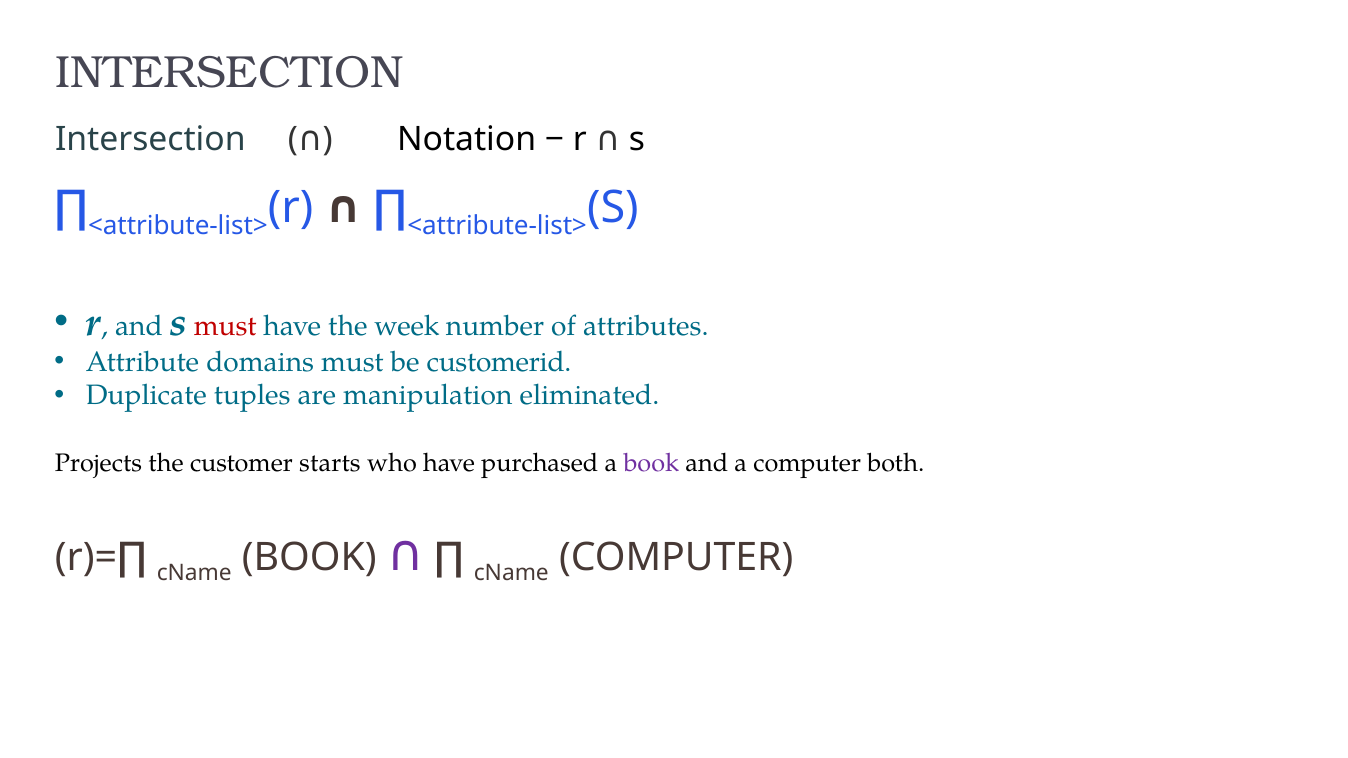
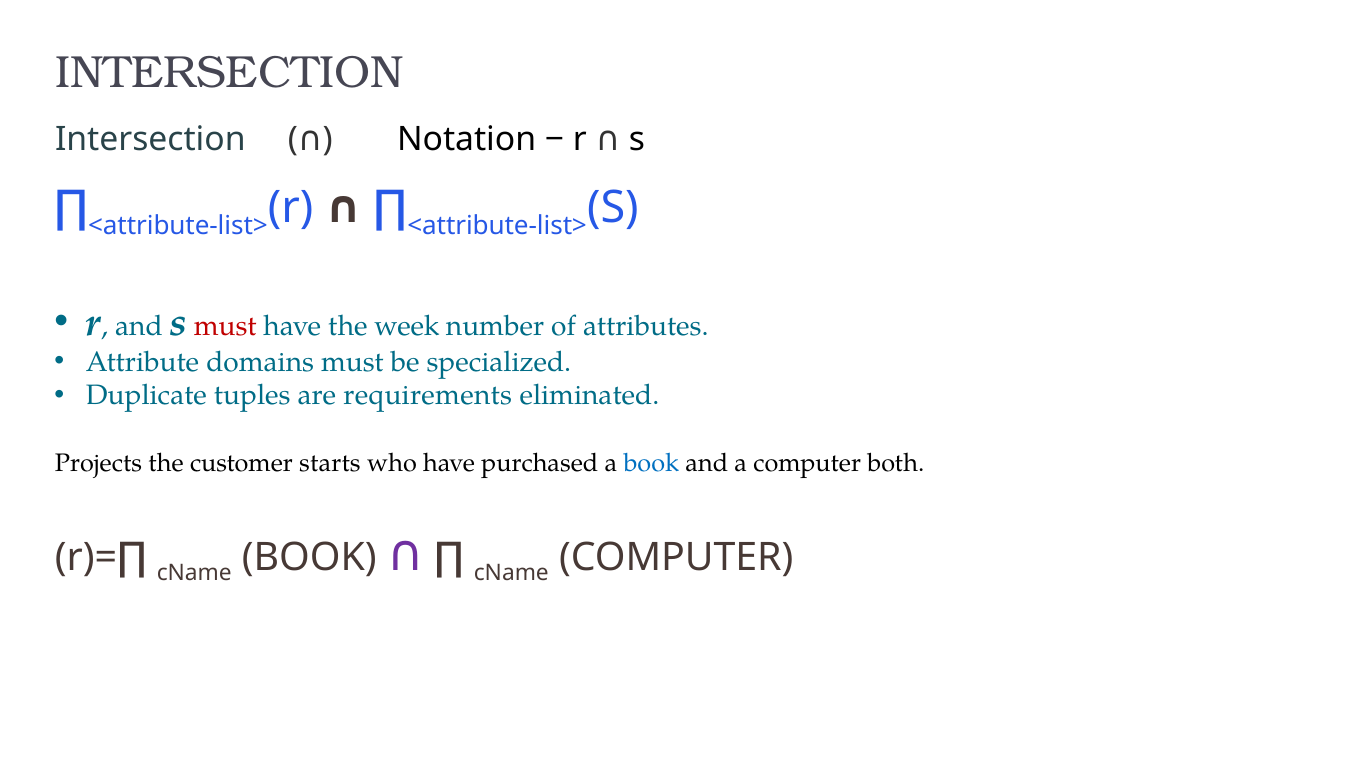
customerid: customerid -> specialized (499, 362)
manipulation: manipulation -> requirements (428, 396)
book colour: purple -> blue (651, 464)
